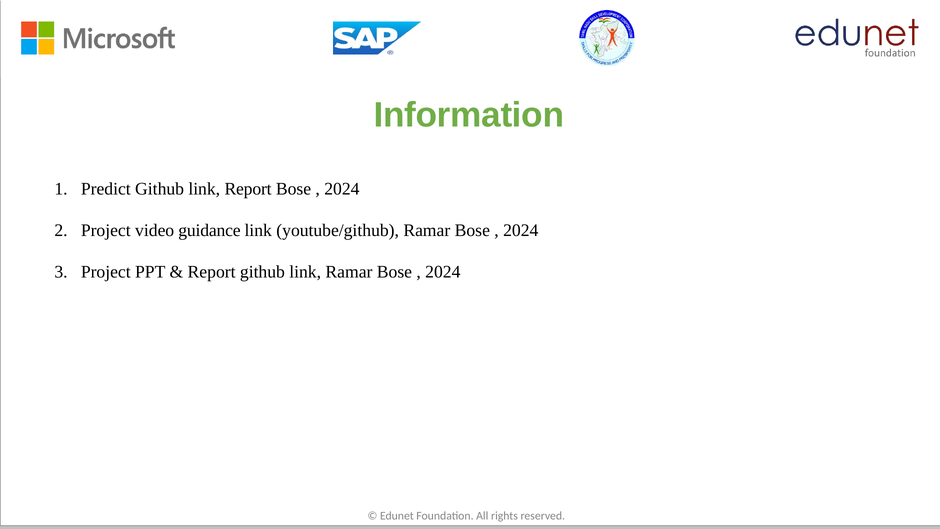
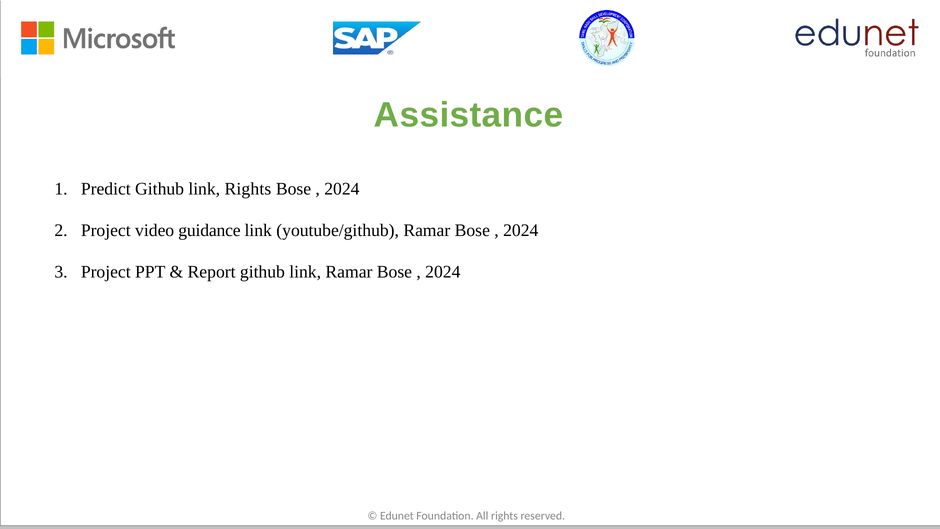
Information: Information -> Assistance (469, 115)
link Report: Report -> Rights (248, 189)
